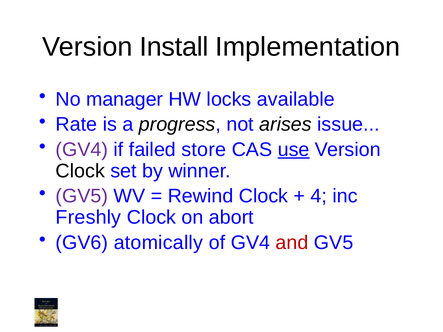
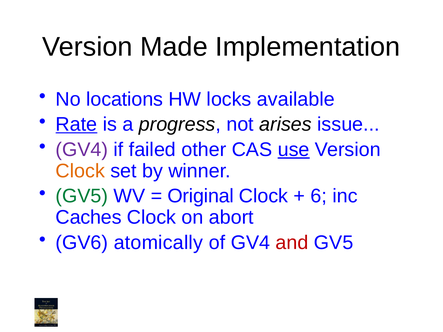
Install: Install -> Made (174, 47)
manager: manager -> locations (125, 99)
Rate underline: none -> present (76, 124)
store: store -> other (204, 150)
Clock colour: black -> orange (80, 171)
GV5 colour: purple -> green (82, 196)
Rewind: Rewind -> Original (201, 196)
4: 4 -> 6 (319, 196)
Freshly: Freshly -> Caches (89, 217)
